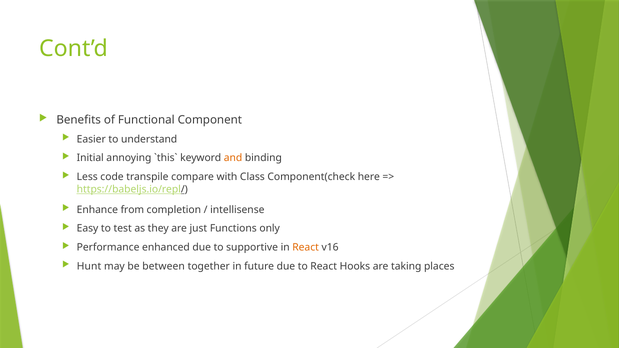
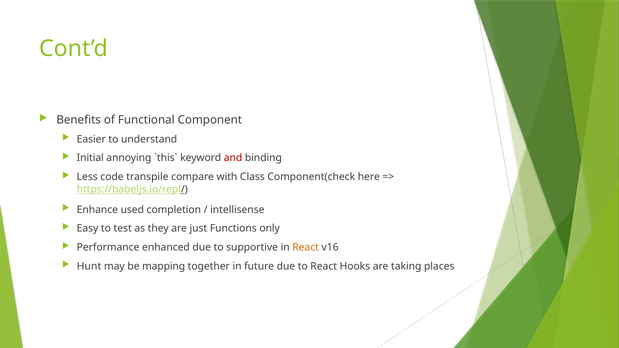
and colour: orange -> red (233, 158)
from: from -> used (132, 210)
between: between -> mapping (164, 266)
